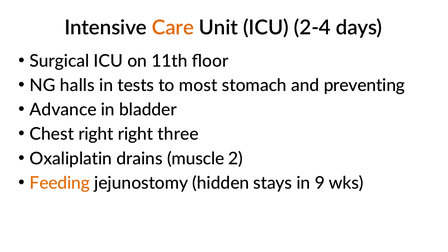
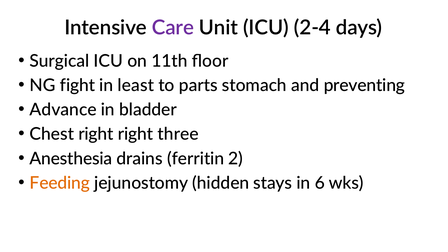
Care colour: orange -> purple (173, 28)
halls: halls -> fight (78, 85)
tests: tests -> least (136, 85)
most: most -> parts (198, 85)
Oxaliplatin: Oxaliplatin -> Anesthesia (71, 159)
muscle: muscle -> ferritin (196, 159)
9: 9 -> 6 (320, 183)
